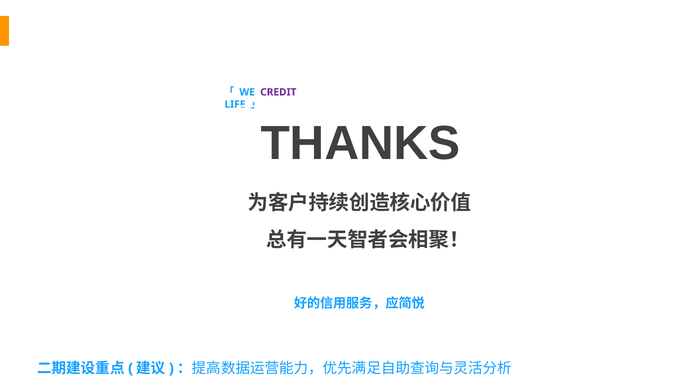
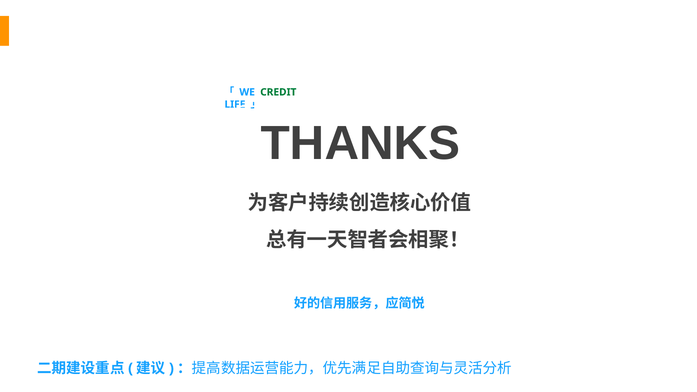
CREDIT colour: purple -> green (278, 92)
